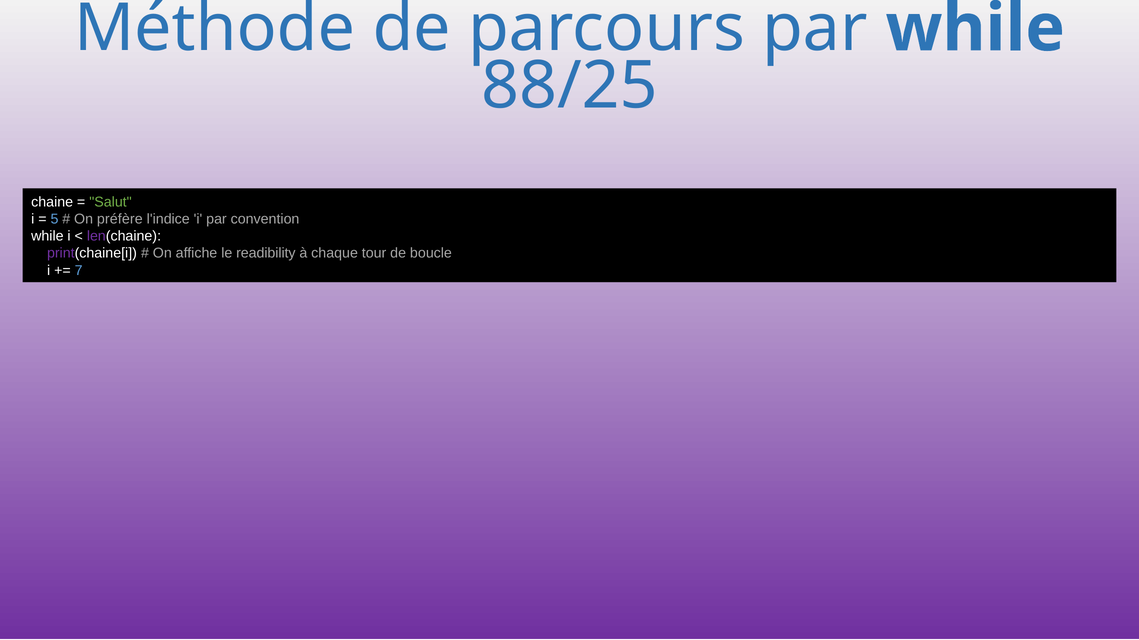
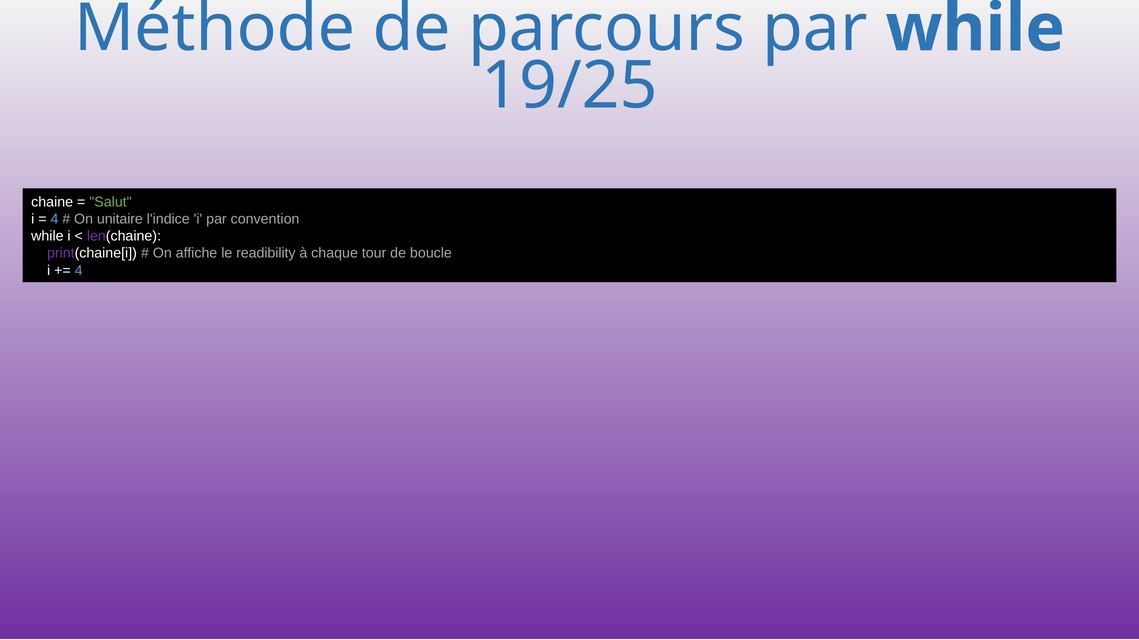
88/25: 88/25 -> 19/25 (569, 86)
5: 5 -> 4 (55, 219)
préfère: préfère -> unitaire (120, 219)
7: 7 -> 4 (79, 271)
